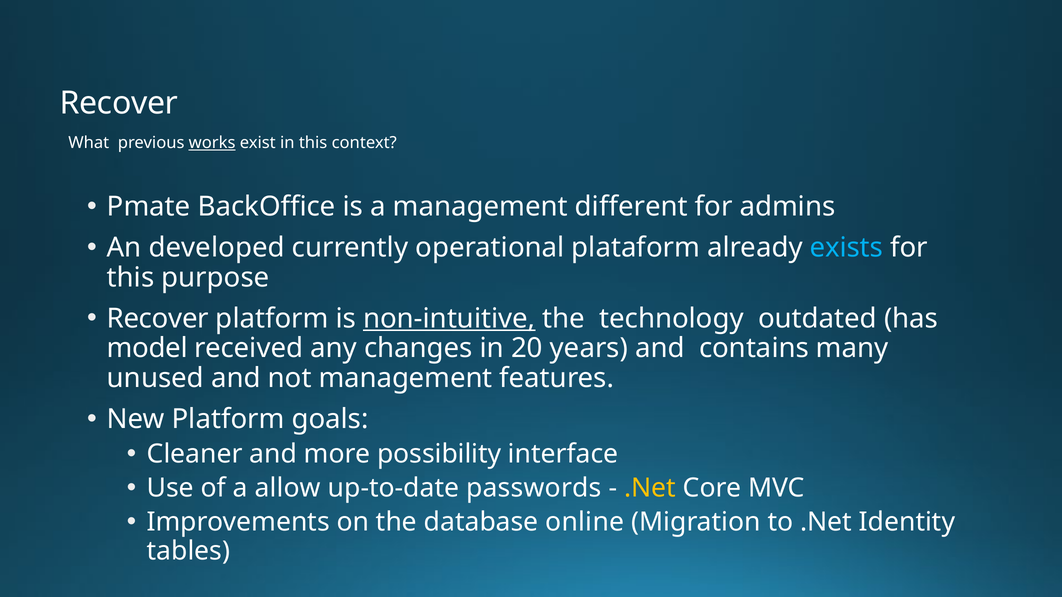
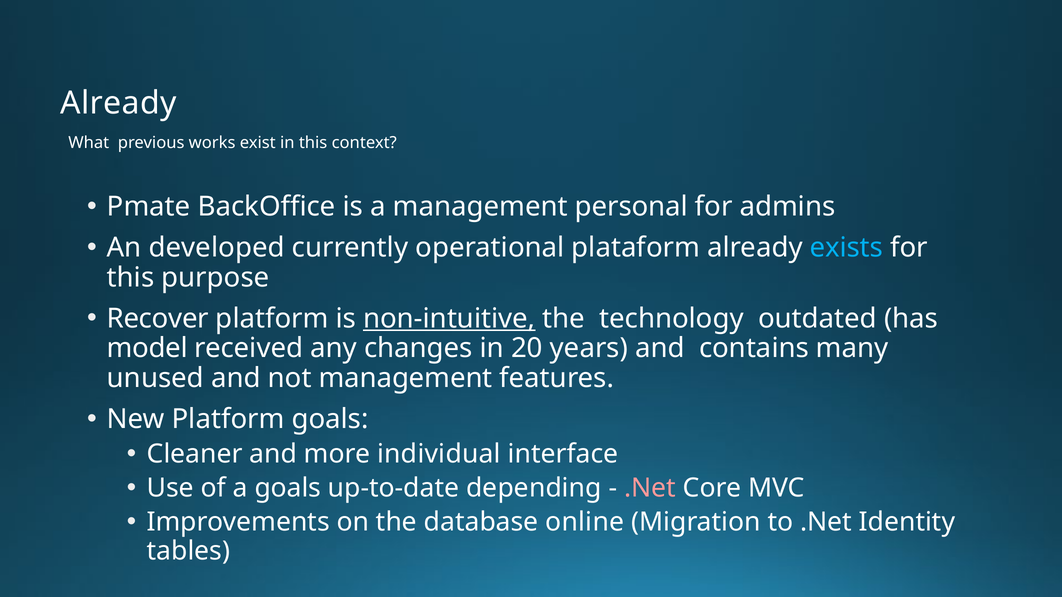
Recover: Recover -> Already (118, 103)
works underline: present -> none (212, 143)
different: different -> personal (631, 207)
possibility: possibility -> individual (439, 454)
a allow: allow -> goals (288, 488)
passwords: passwords -> depending (534, 488)
.Net colour: yellow -> pink (650, 488)
